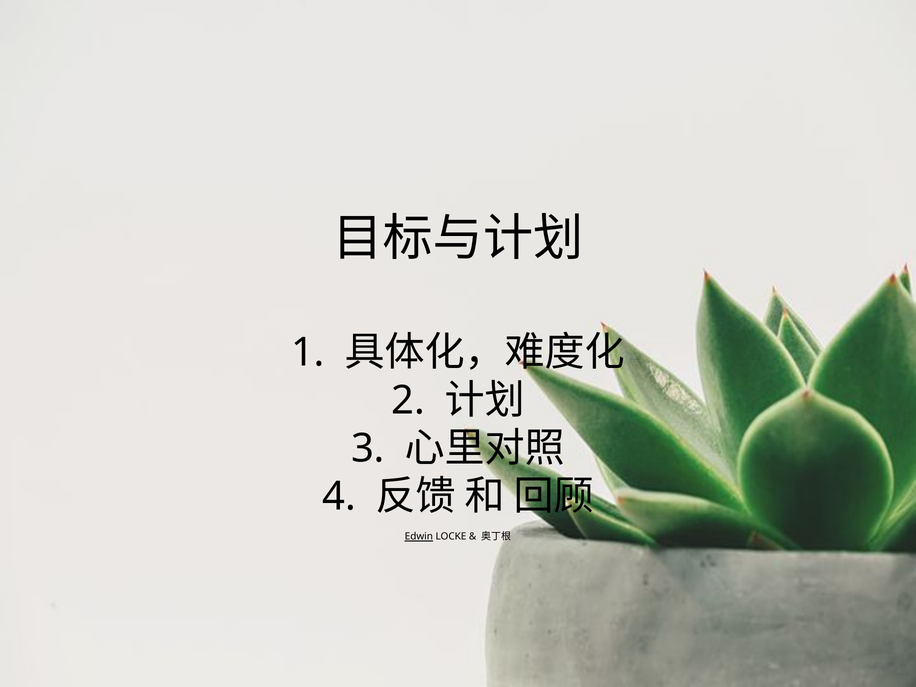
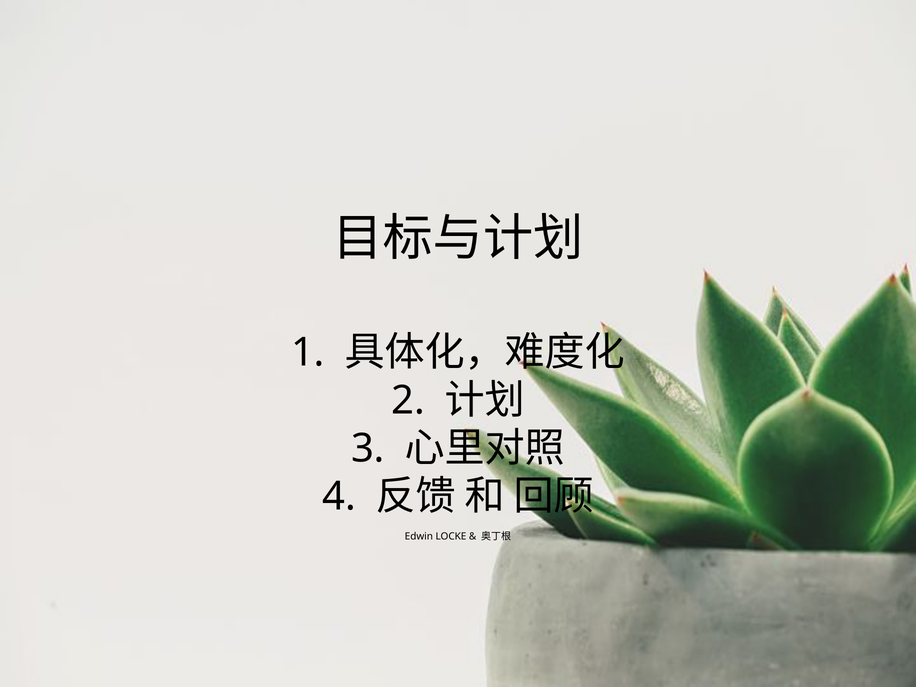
Edwin underline: present -> none (419, 537)
